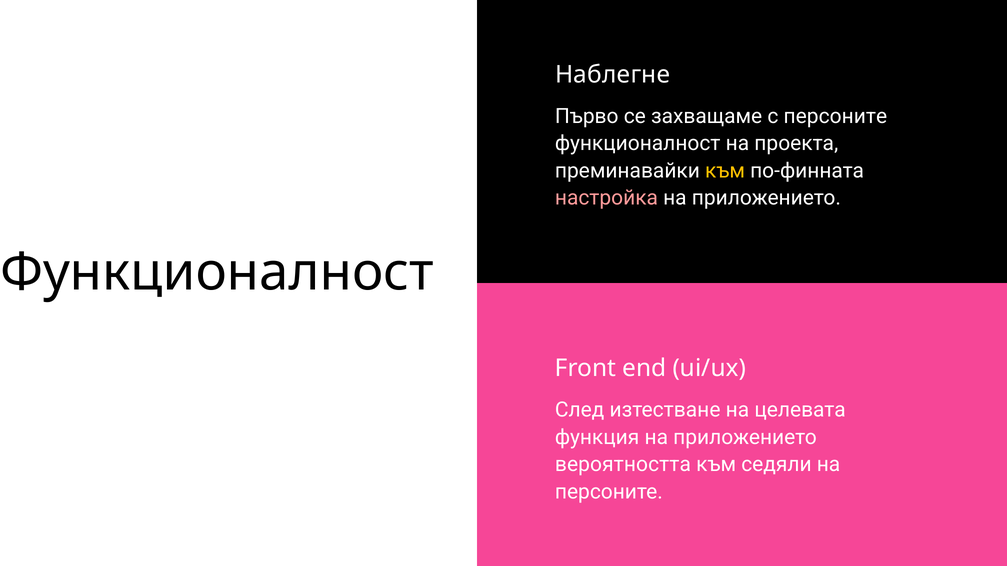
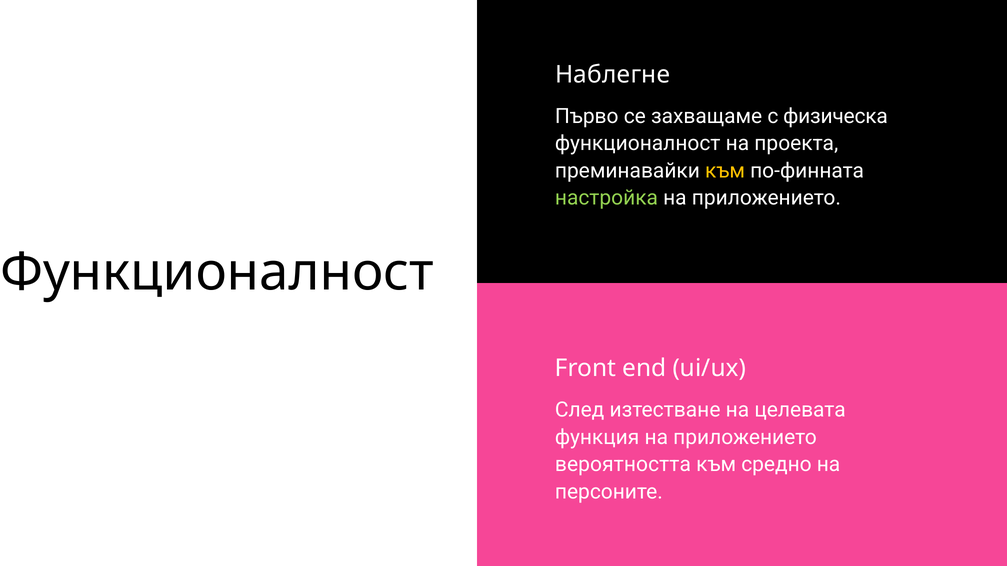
с персоните: персоните -> физическа (835, 116)
настройка colour: pink -> light green (606, 198)
седяли: седяли -> средно (776, 465)
